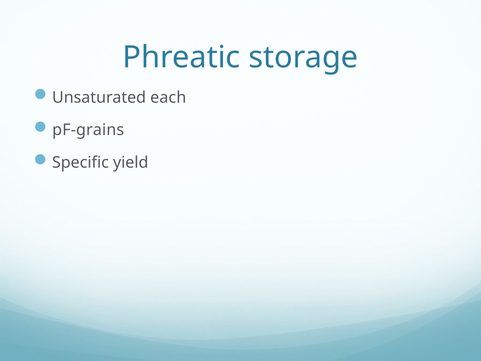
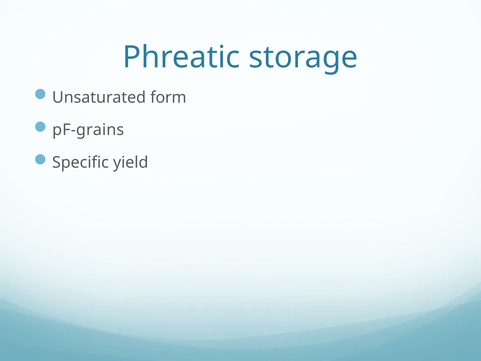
each: each -> form (168, 97)
